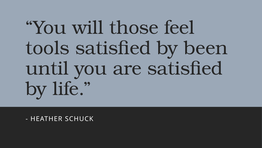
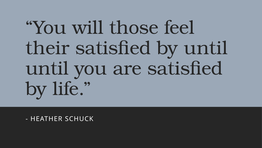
tools: tools -> their (47, 48)
by been: been -> until (206, 48)
